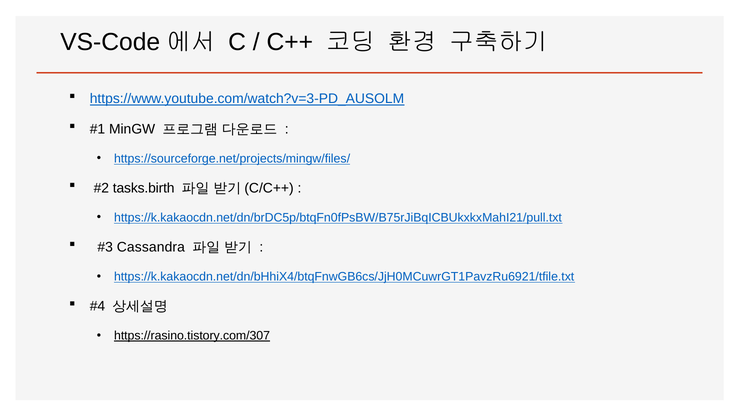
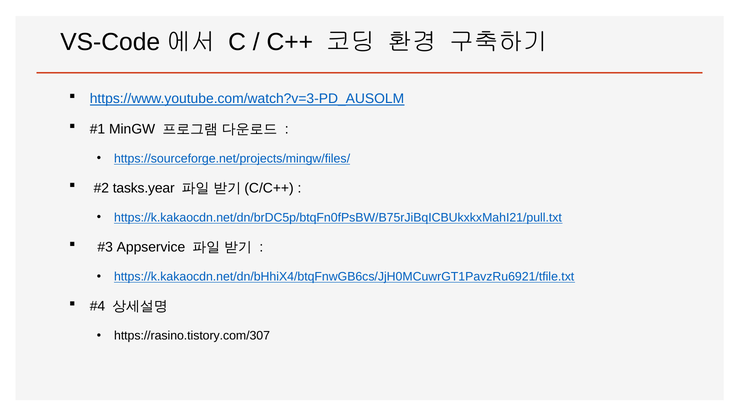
tasks.birth: tasks.birth -> tasks.year (144, 188)
Cassandra: Cassandra -> Appservice (151, 247)
https://rasino.tistory.com/307 underline: present -> none (192, 336)
